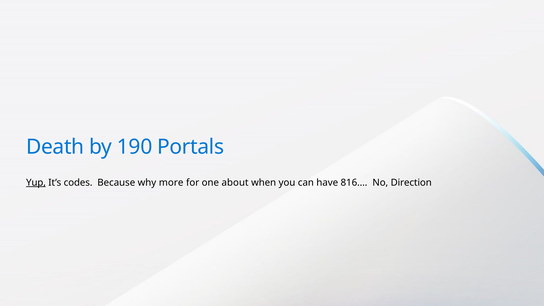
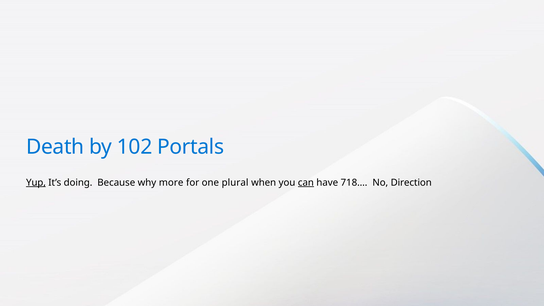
190: 190 -> 102 (135, 147)
codes: codes -> doing (78, 183)
about: about -> plural (235, 183)
can underline: none -> present (306, 183)
816…: 816… -> 718… (354, 183)
